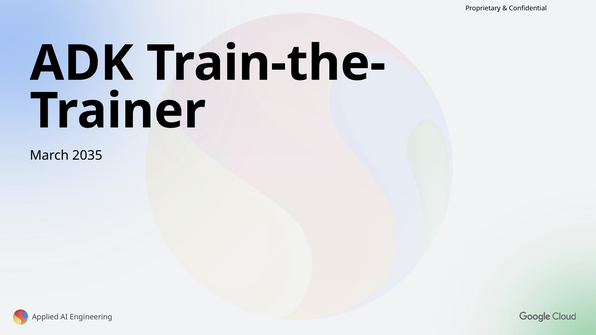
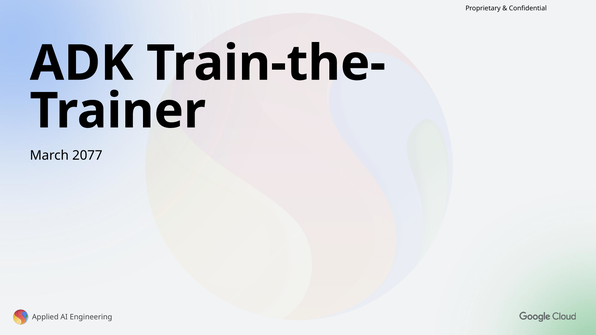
2035: 2035 -> 2077 (87, 156)
